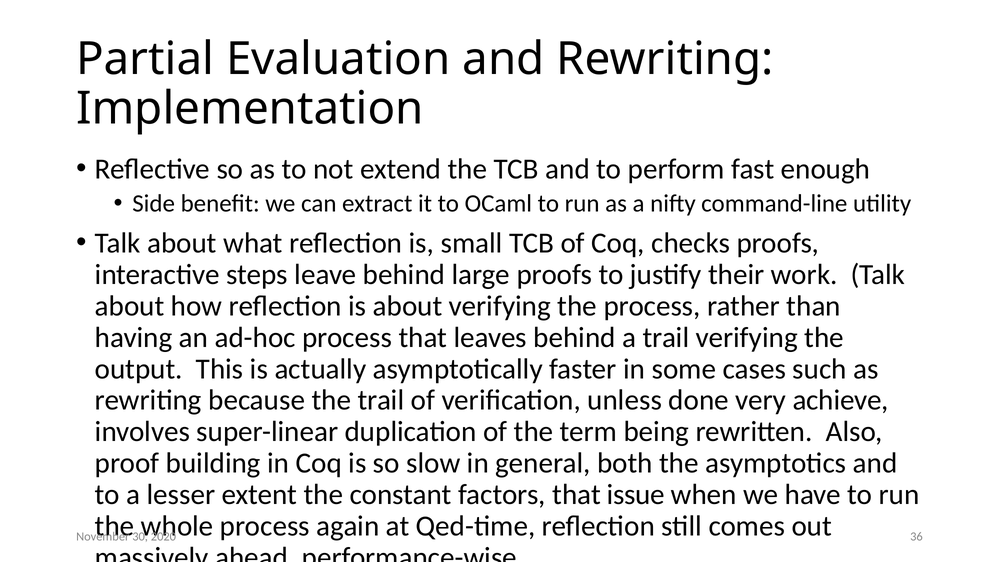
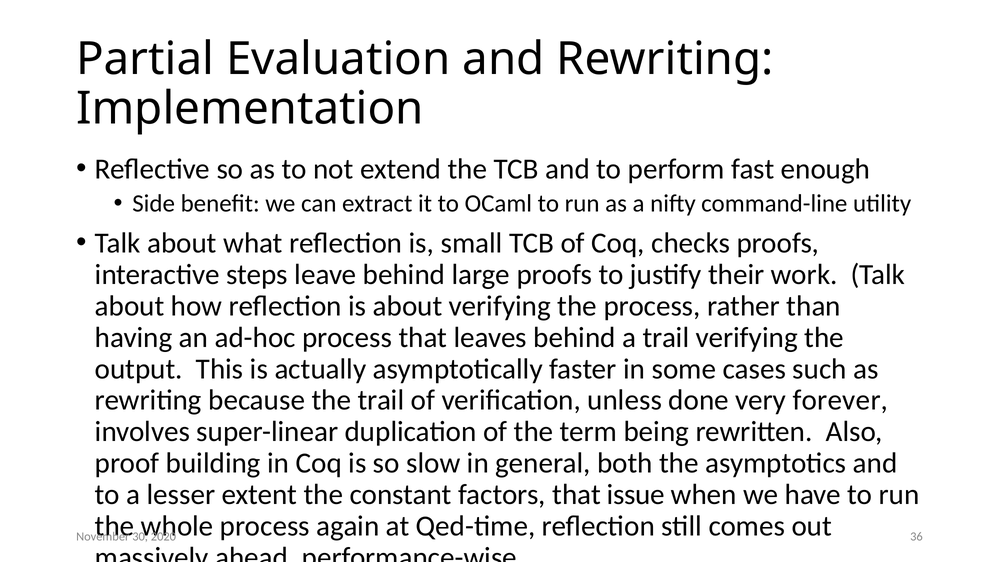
achieve: achieve -> forever (840, 400)
